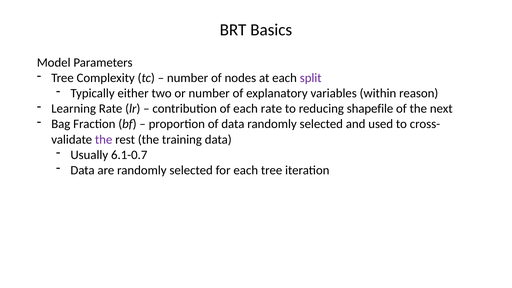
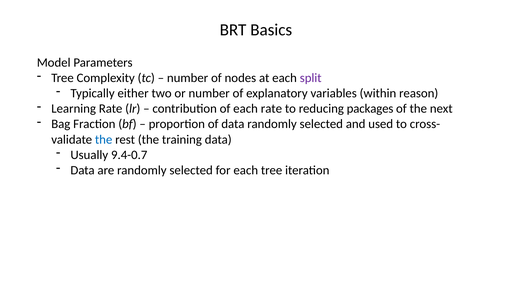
shapefile: shapefile -> packages (370, 109)
the colour: purple -> blue (104, 139)
6.1-0.7: 6.1-0.7 -> 9.4-0.7 (129, 155)
